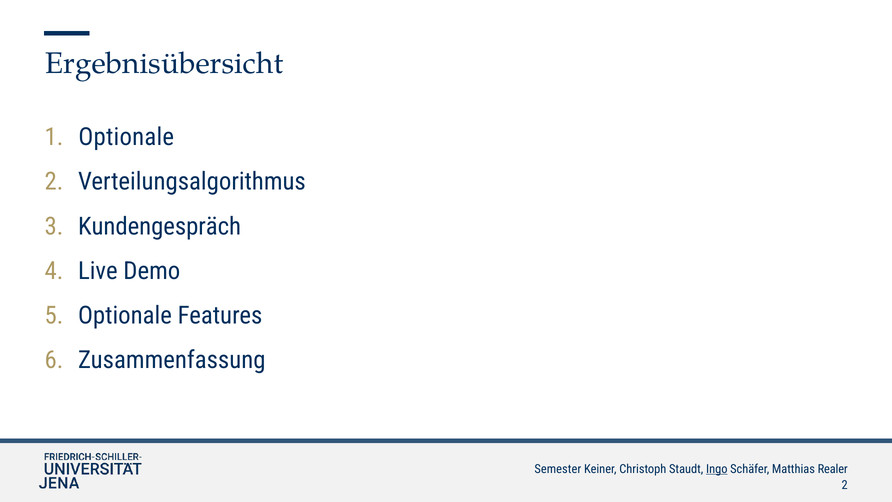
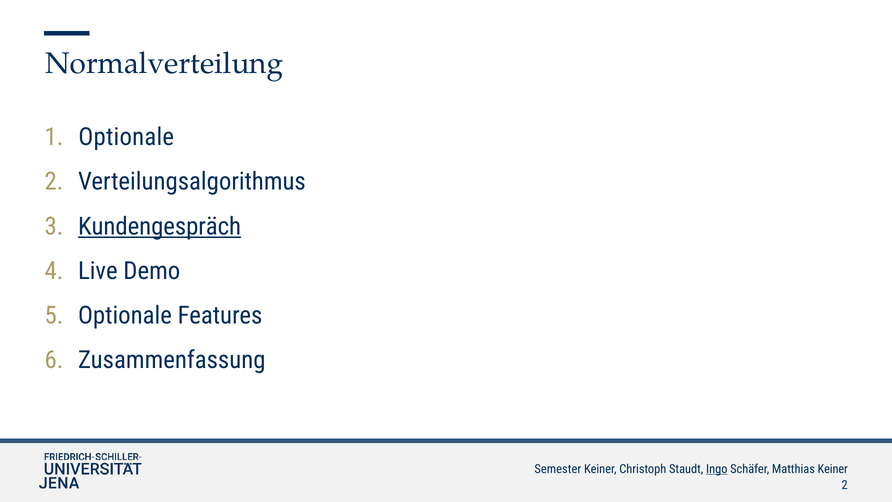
Ergebnisübersicht: Ergebnisübersicht -> Normalverteilung (164, 64)
Kundengespräch underline: none -> present (160, 226)
Matthias Realer: Realer -> Keiner (833, 469)
